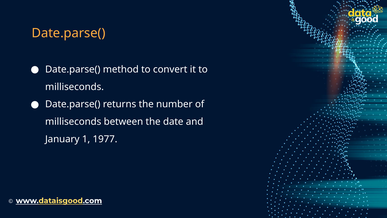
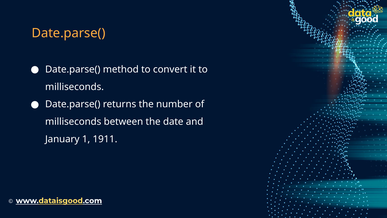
1977: 1977 -> 1911 (105, 139)
